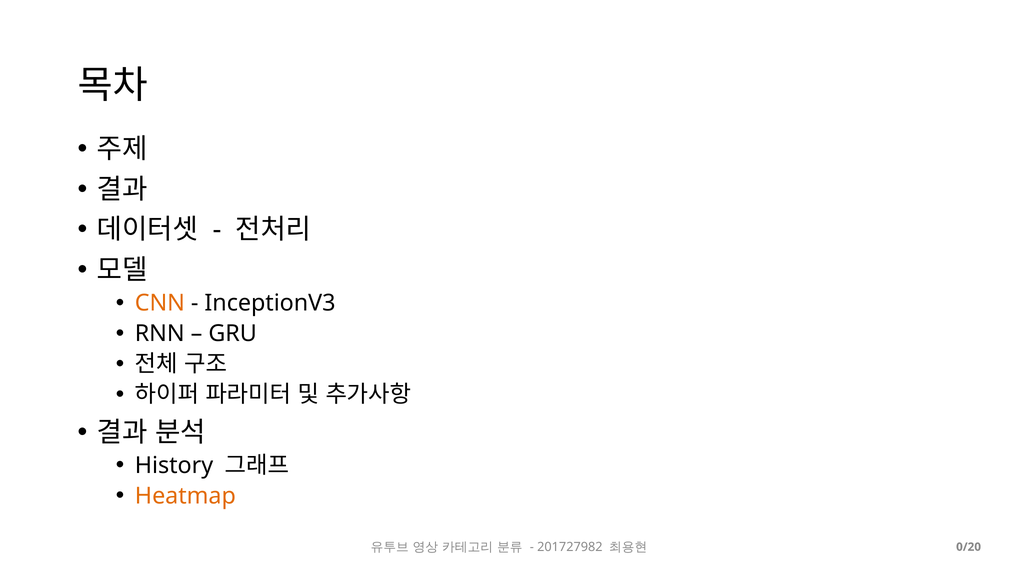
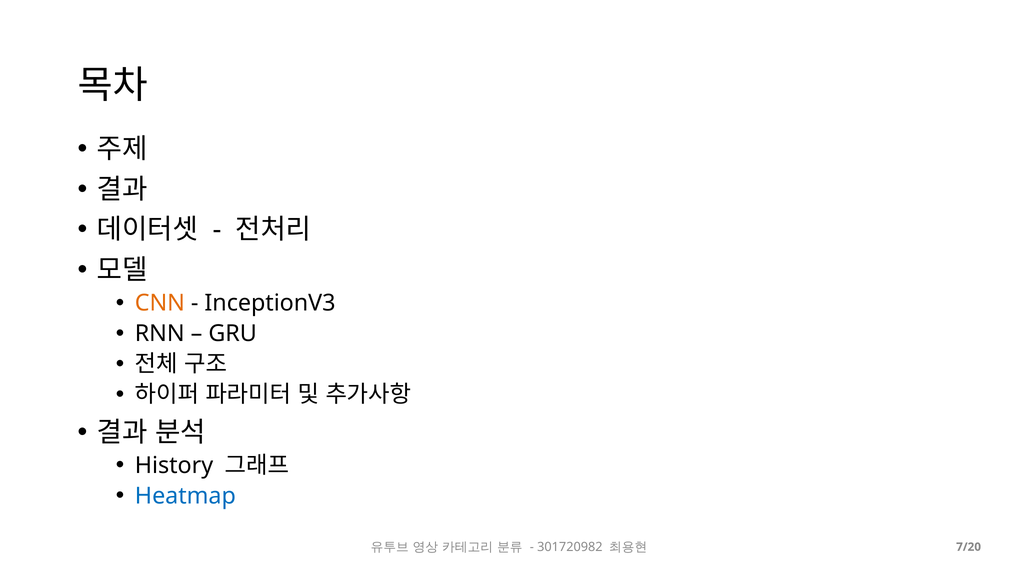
Heatmap colour: orange -> blue (185, 496)
201727982: 201727982 -> 301720982 (570, 547)
0/20: 0/20 -> 7/20 (969, 547)
